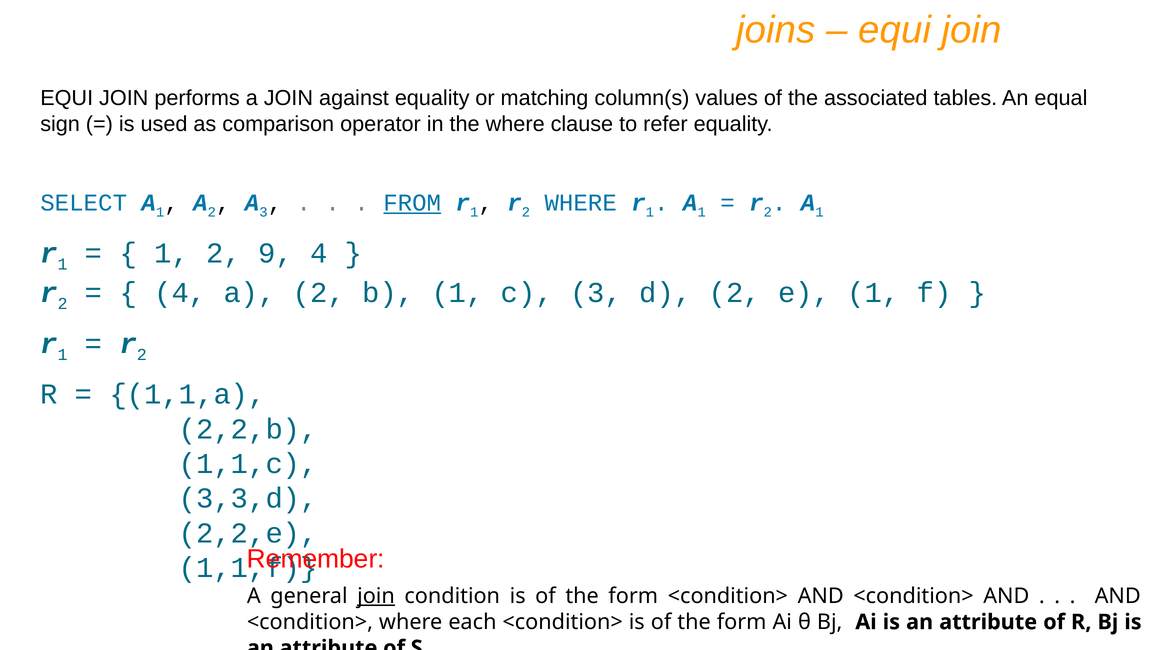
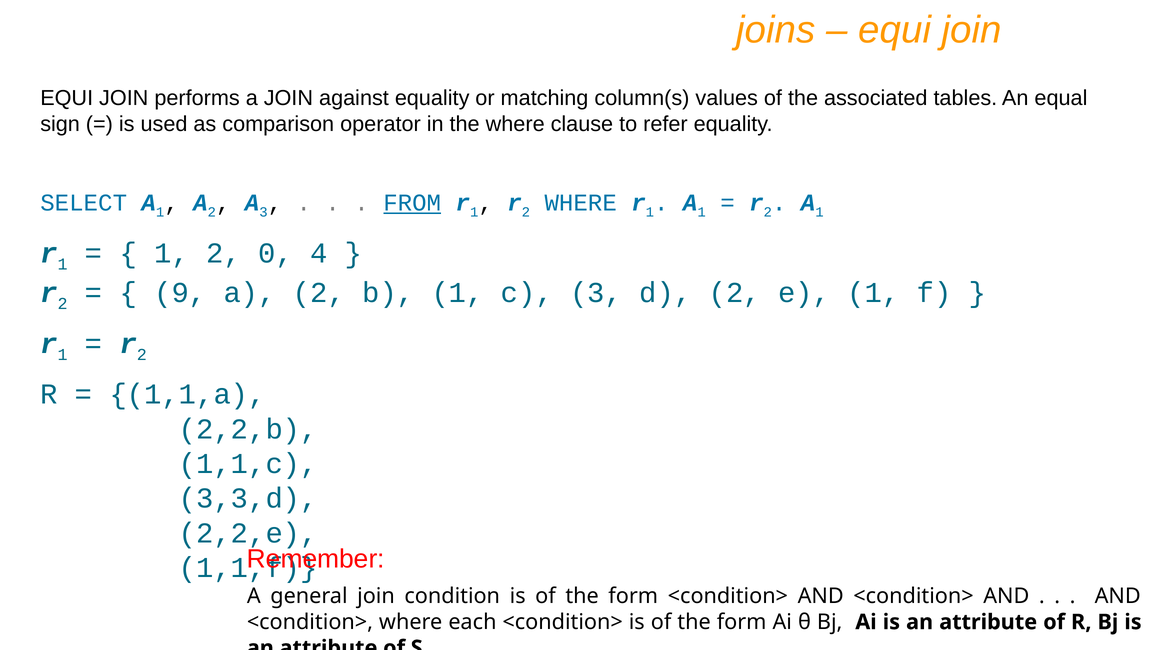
9: 9 -> 0 (276, 253)
4: 4 -> 9 (180, 292)
join underline: present -> none (376, 596)
